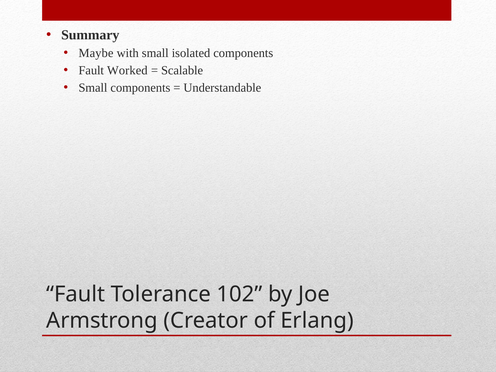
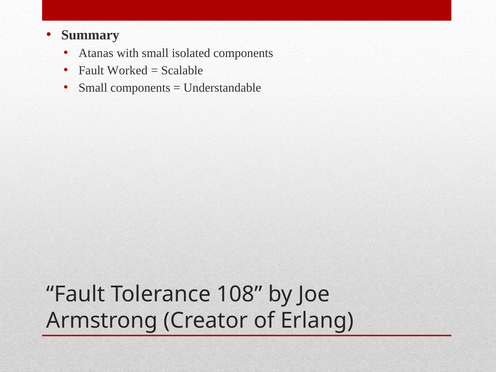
Maybe: Maybe -> Atanas (96, 53)
102: 102 -> 108 (239, 294)
